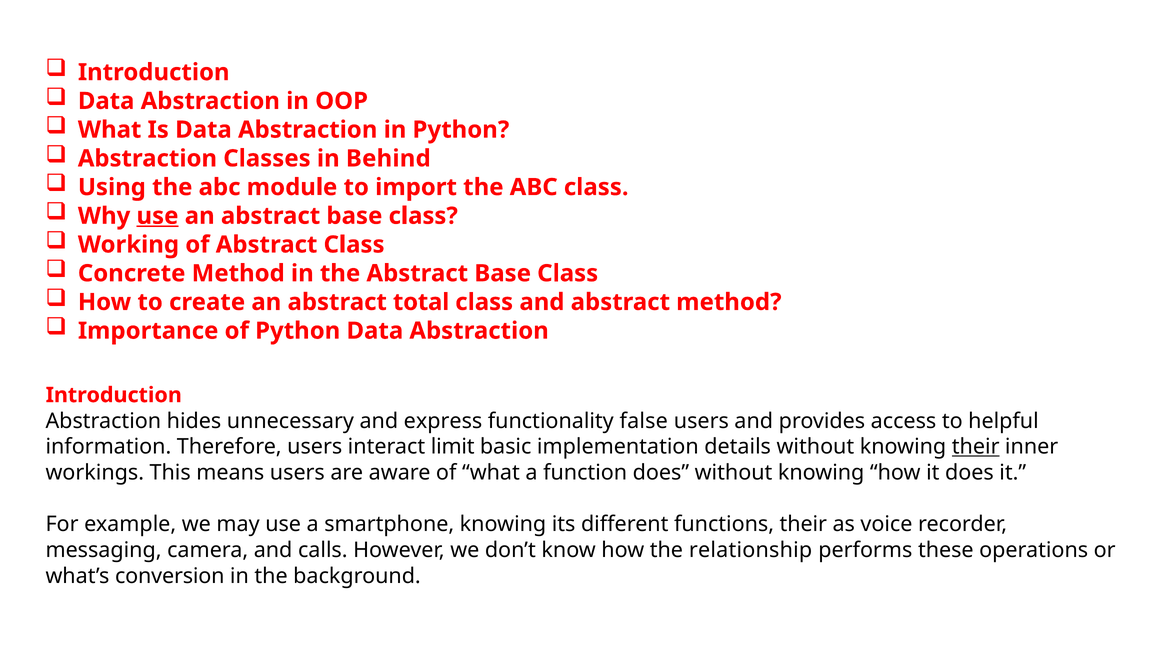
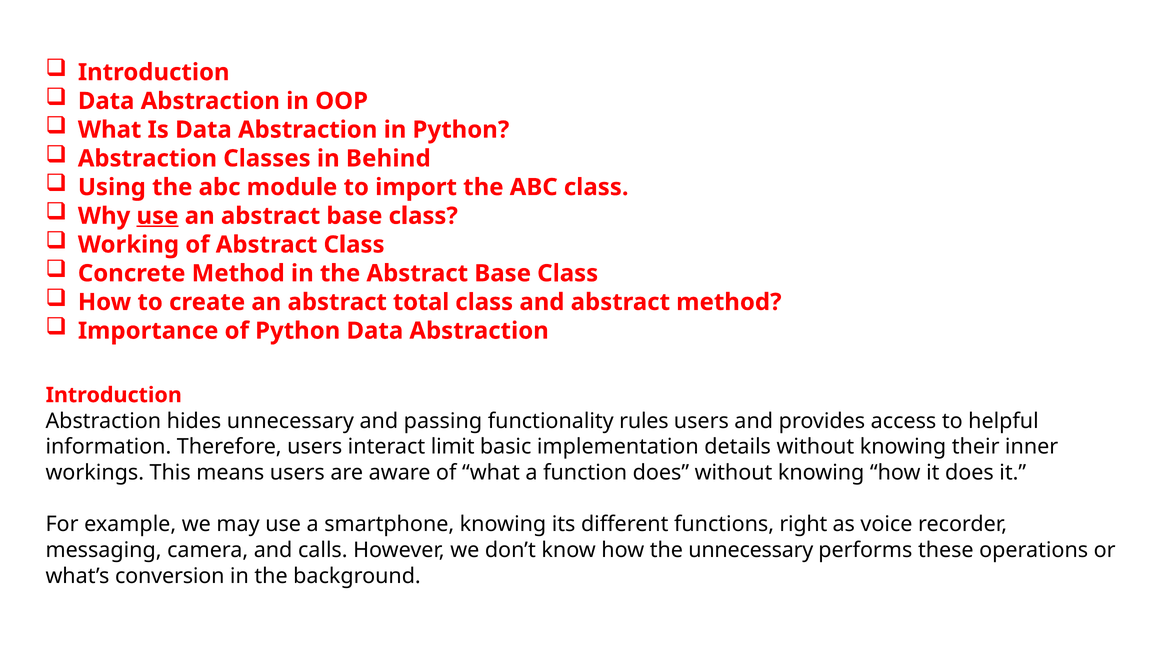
express: express -> passing (443, 421)
false: false -> rules (644, 421)
their underline: present -> none (976, 447)
functions their: their -> right (803, 525)
the relationship: relationship -> unnecessary (751, 550)
